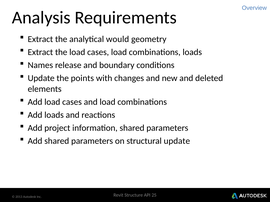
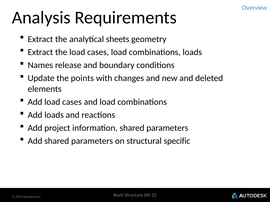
would: would -> sheets (118, 39)
structural update: update -> specific (177, 141)
